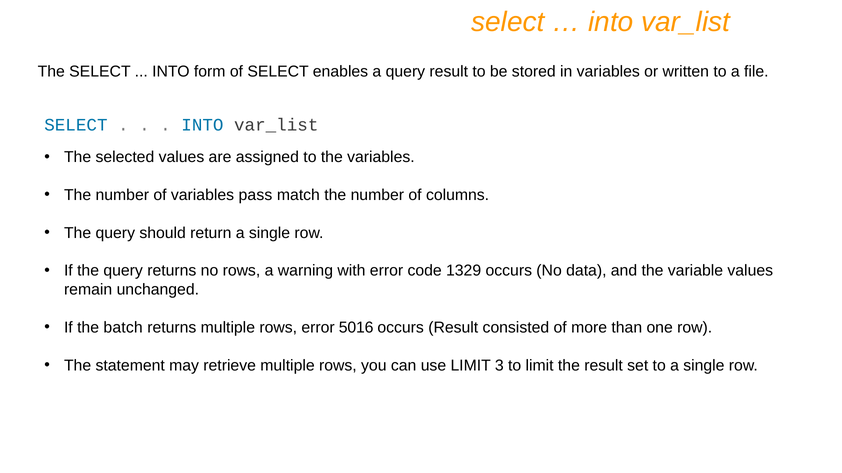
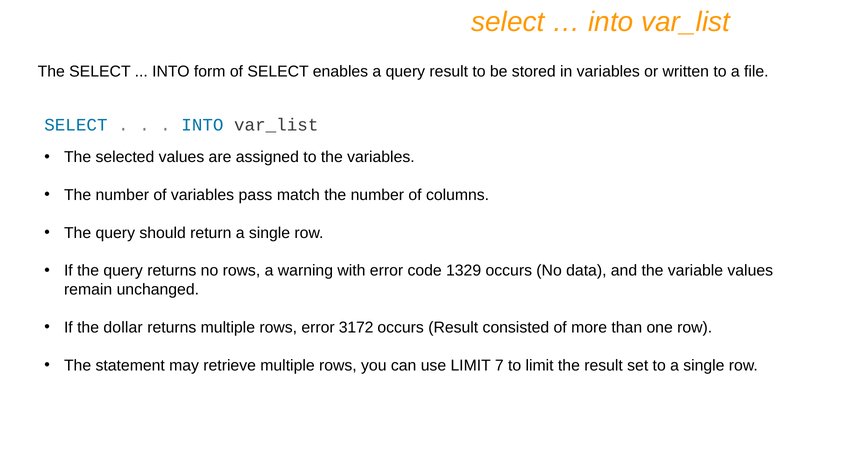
batch: batch -> dollar (123, 328)
5016: 5016 -> 3172 (356, 328)
3: 3 -> 7 (499, 366)
